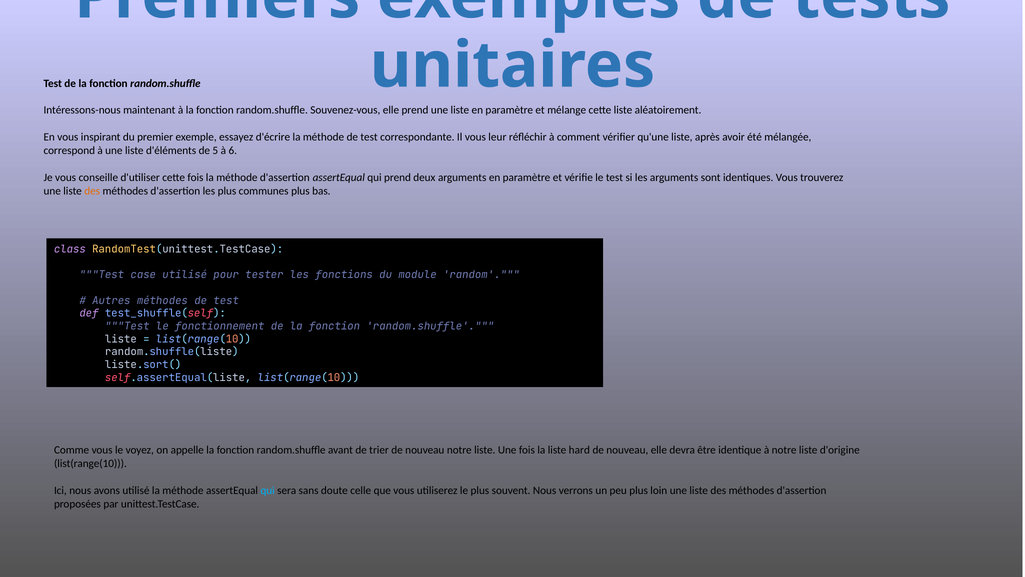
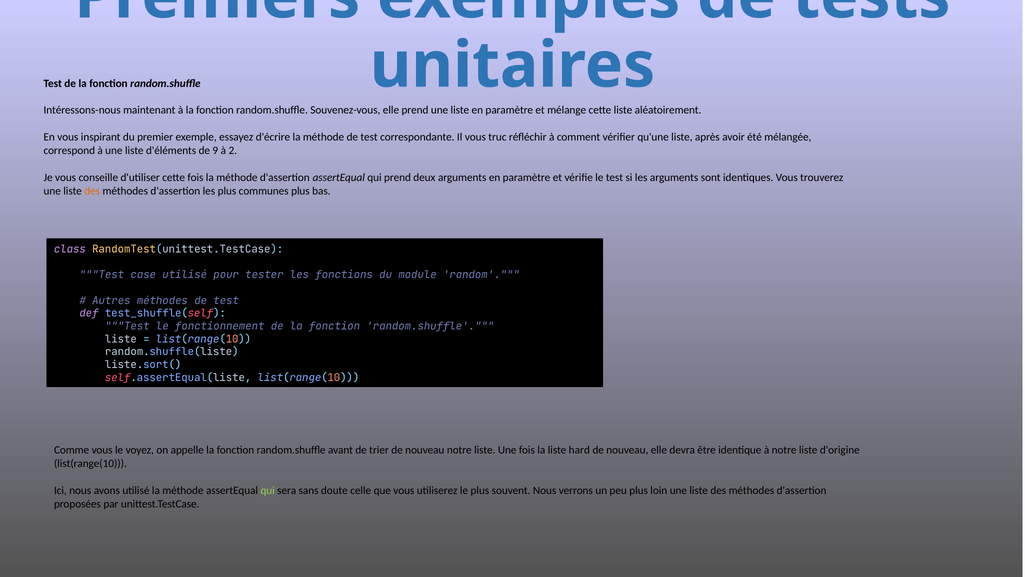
leur: leur -> truc (497, 137)
5: 5 -> 9 (215, 151)
6: 6 -> 2 (233, 151)
qui colour: light blue -> light green (268, 490)
